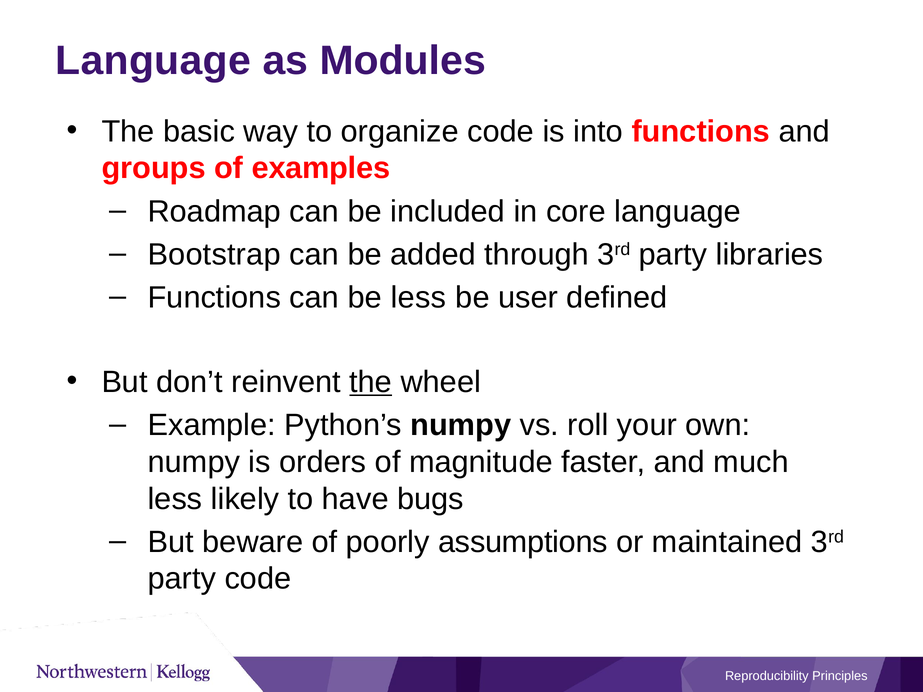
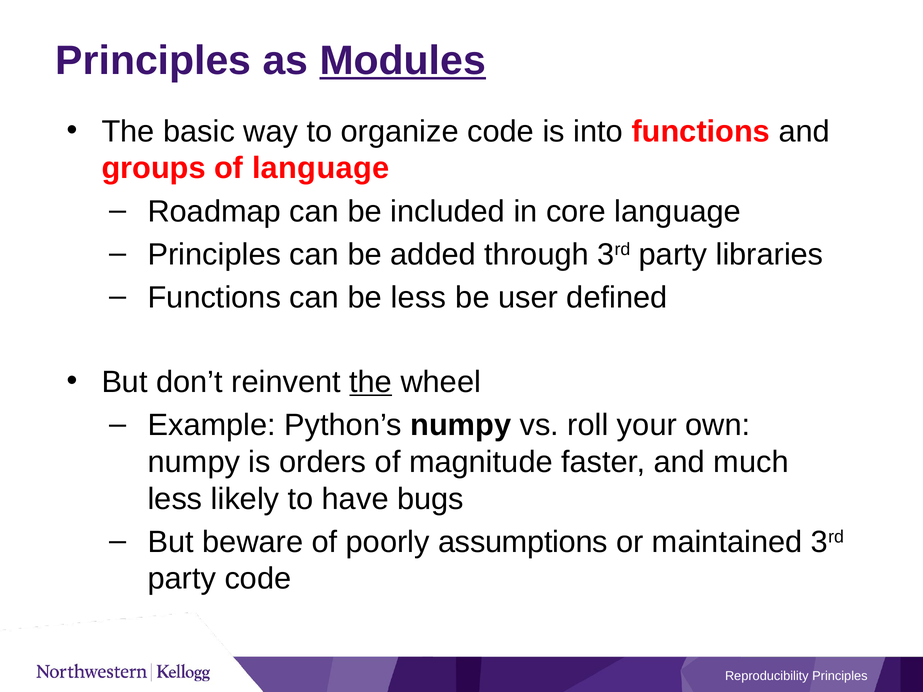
Language: Language -> Principles (153, 61)
Modules underline: none -> present (403, 61)
of examples: examples -> language (321, 168)
Bootstrap: Bootstrap -> Principles (214, 254)
